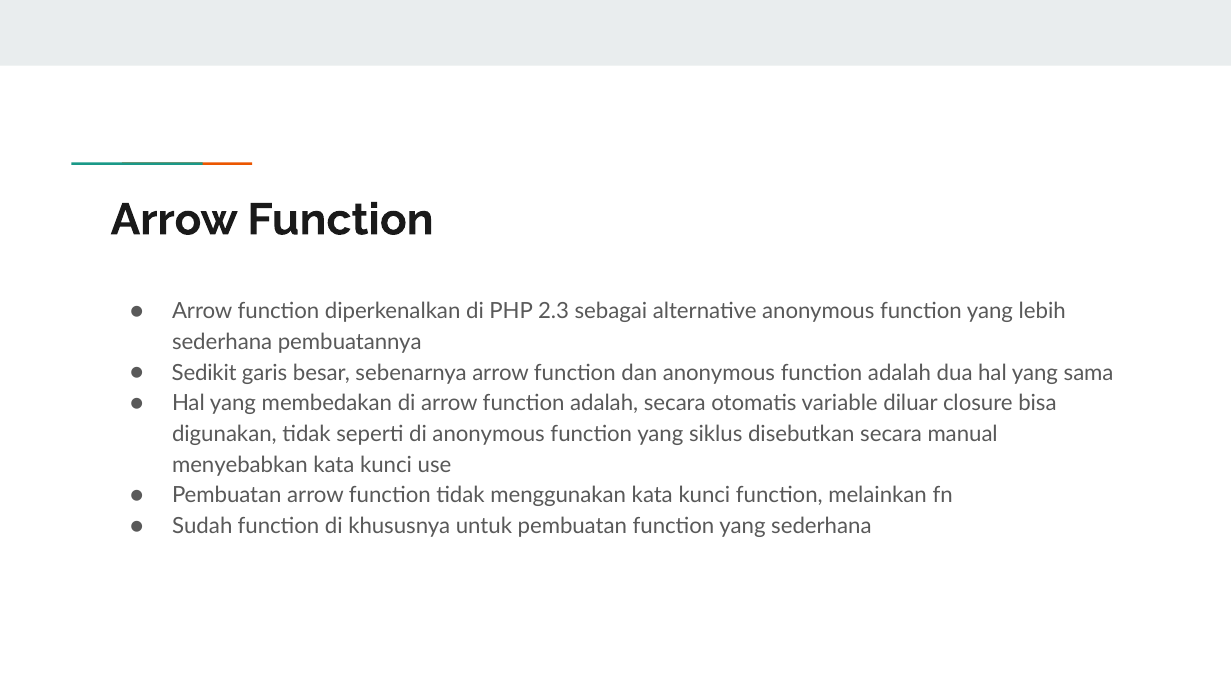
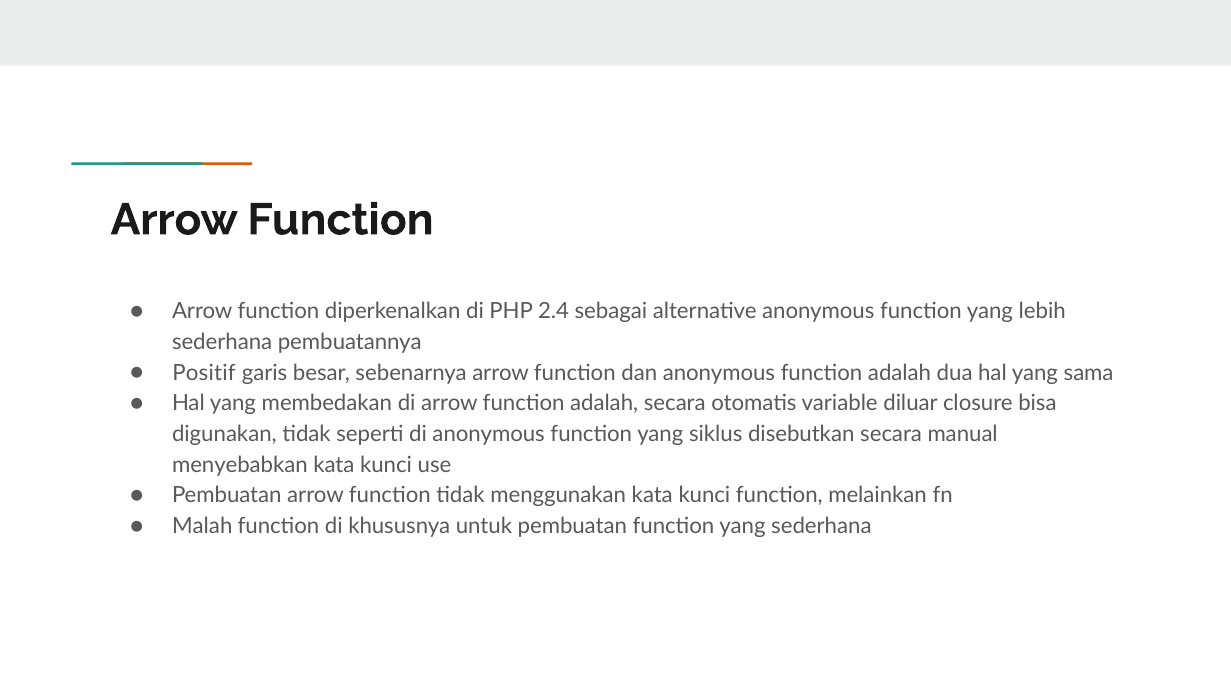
2.3: 2.3 -> 2.4 (554, 311)
Sedikit: Sedikit -> Positif (204, 372)
Sudah: Sudah -> Malah (202, 526)
